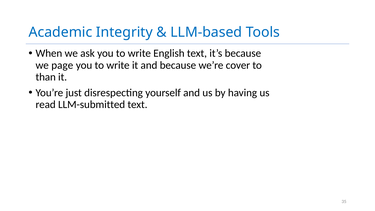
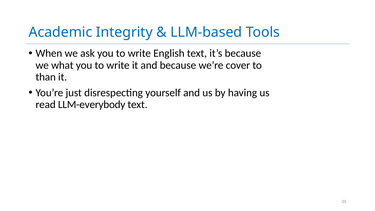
page: page -> what (62, 65)
LLM-submitted: LLM-submitted -> LLM-everybody (92, 104)
